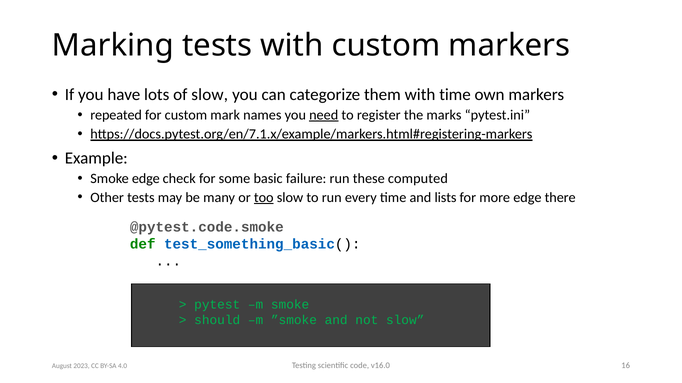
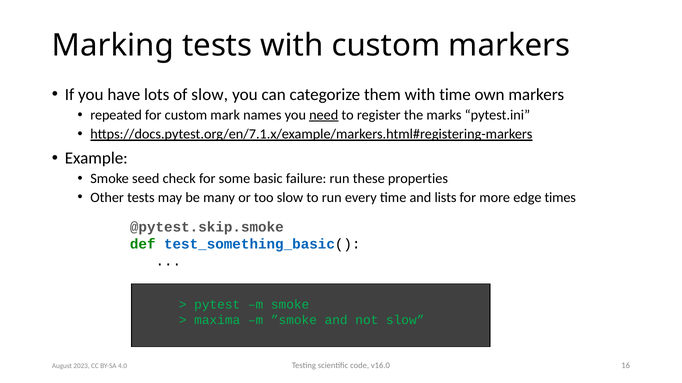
Smoke edge: edge -> seed (146, 179)
computed: computed -> properties (418, 179)
too underline: present -> none (264, 198)
there: there -> times (560, 198)
@pytest.code.smoke: @pytest.code.smoke -> @pytest.skip.smoke (207, 228)
should: should -> maxima (217, 320)
